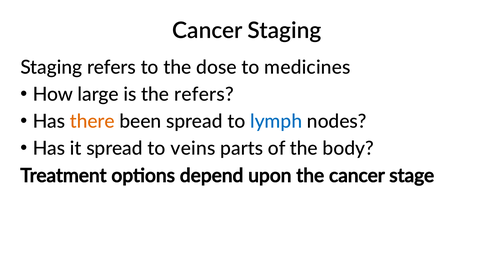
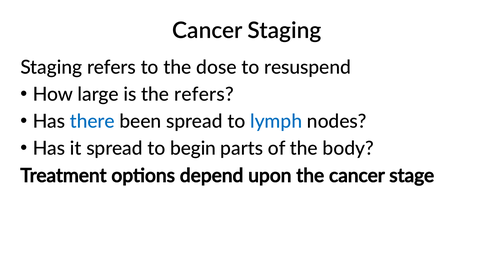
medicines: medicines -> resuspend (308, 67)
there colour: orange -> blue (92, 121)
veins: veins -> begin (193, 148)
